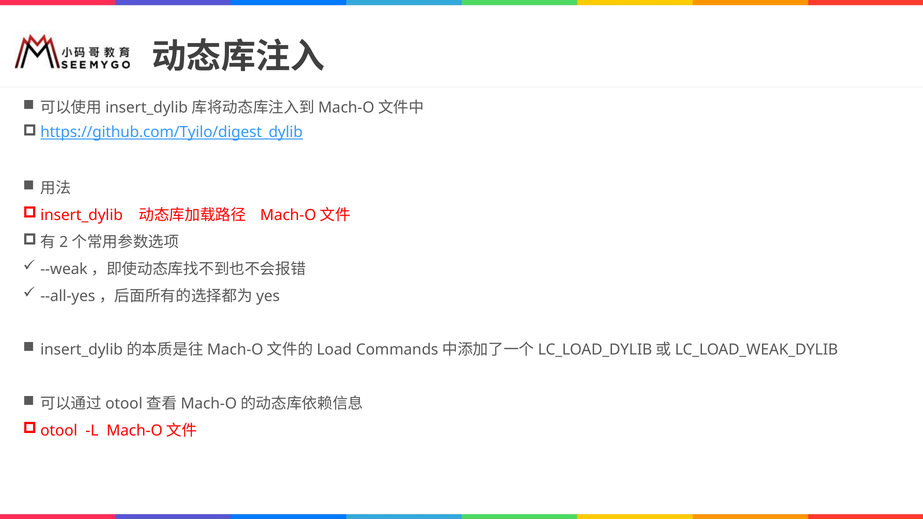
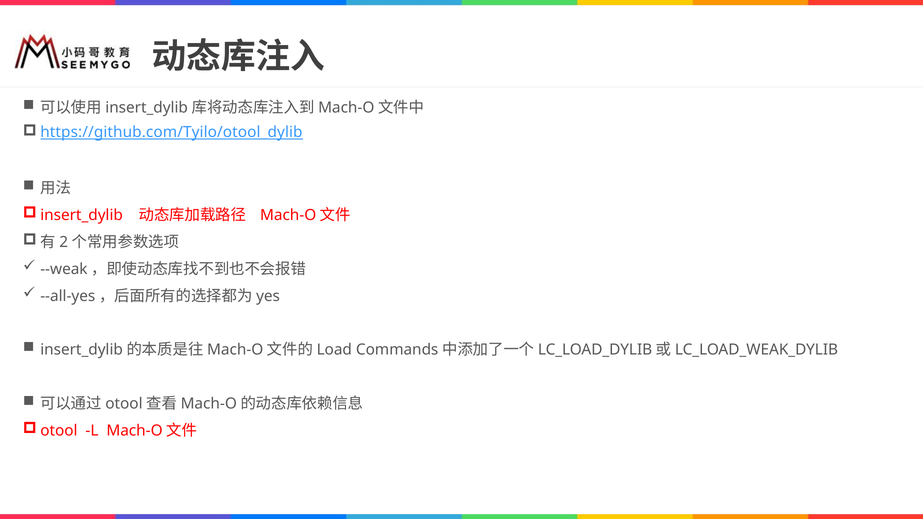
https://github.com/Tyilo/digest_dylib: https://github.com/Tyilo/digest_dylib -> https://github.com/Tyilo/otool_dylib (171, 132)
